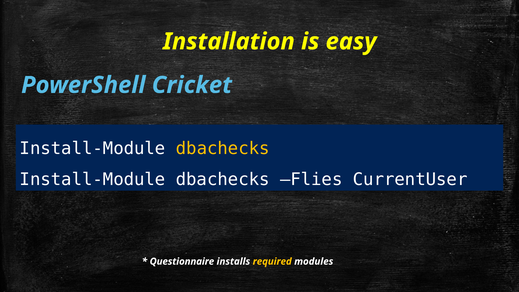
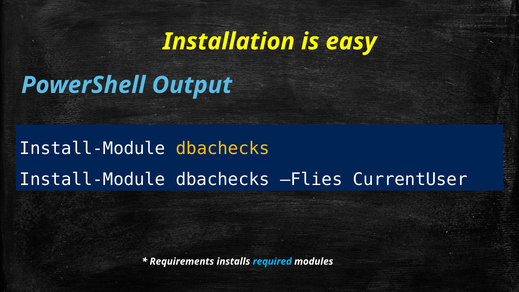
Cricket: Cricket -> Output (192, 85)
Questionnaire: Questionnaire -> Requirements (182, 261)
required colour: yellow -> light blue (272, 261)
